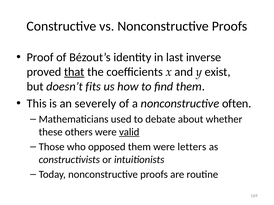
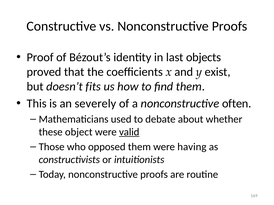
inverse: inverse -> objects (204, 57)
that underline: present -> none (74, 72)
others: others -> object (79, 132)
letters: letters -> having (192, 147)
